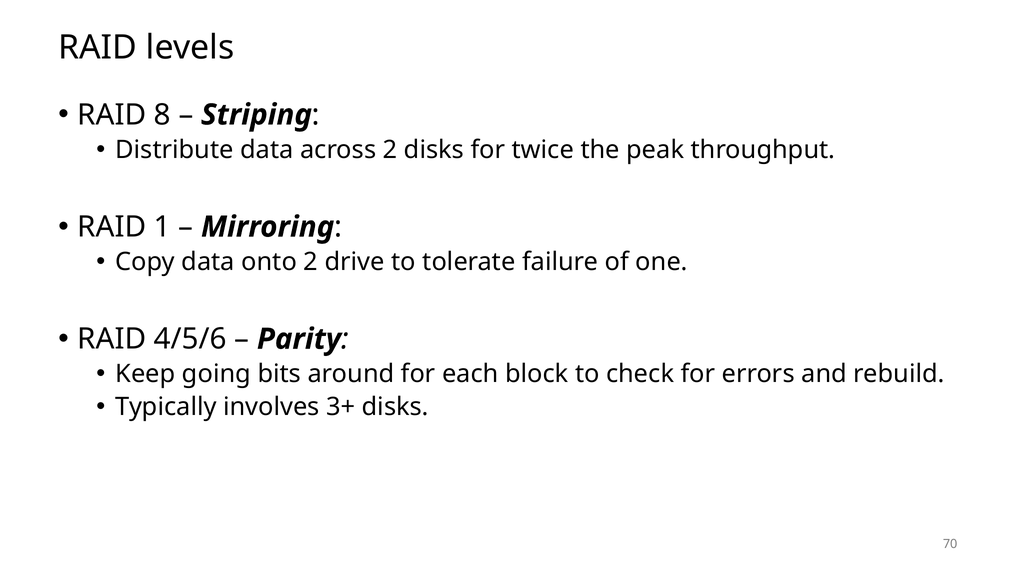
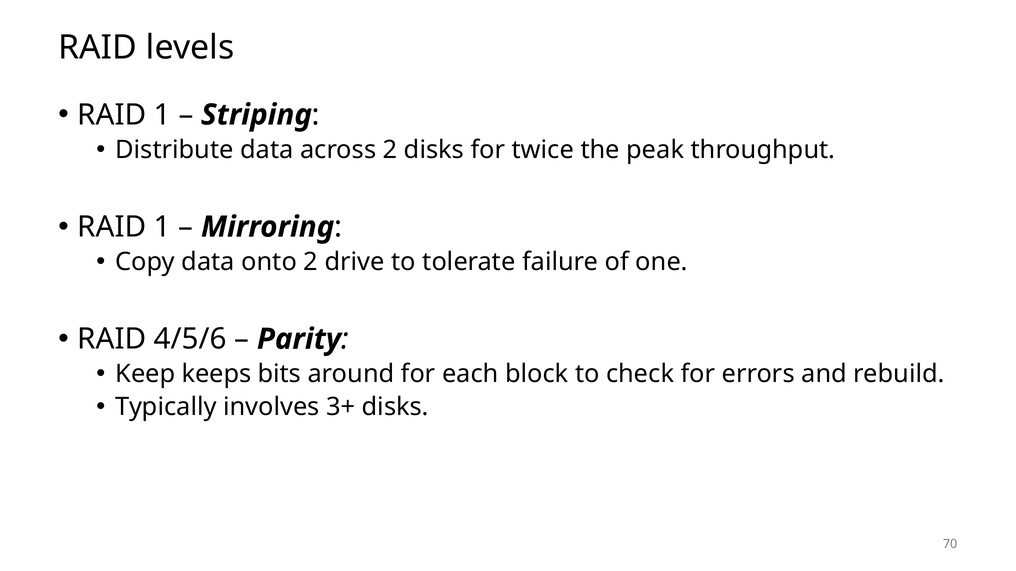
8: 8 -> 1 (162, 115)
going: going -> keeps (217, 374)
